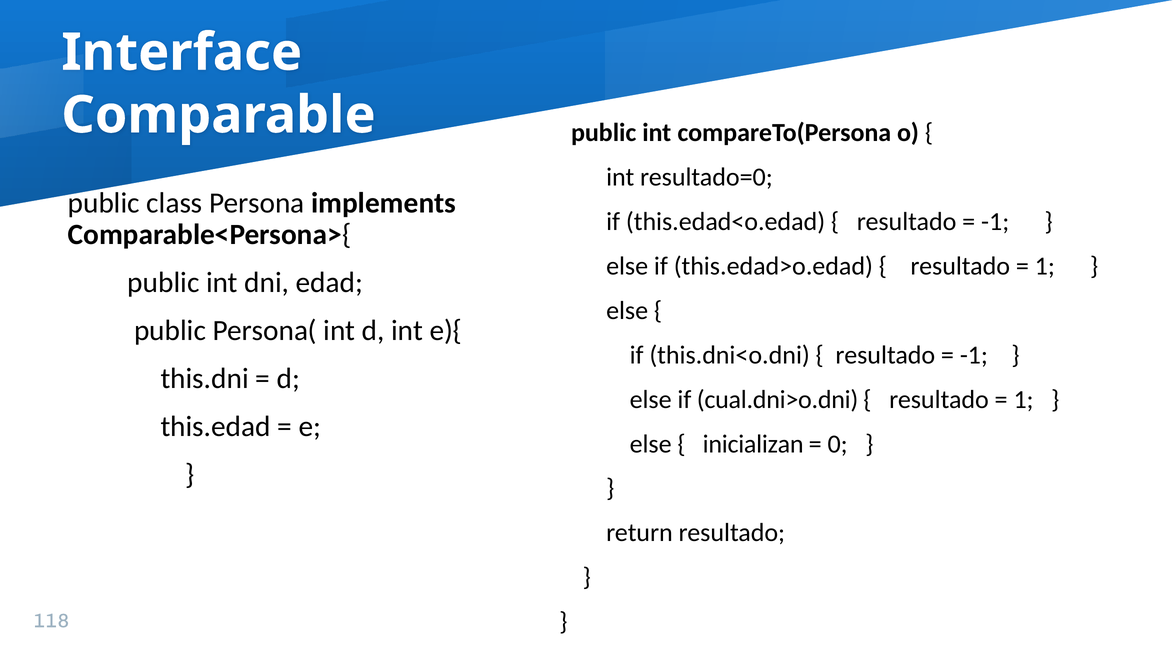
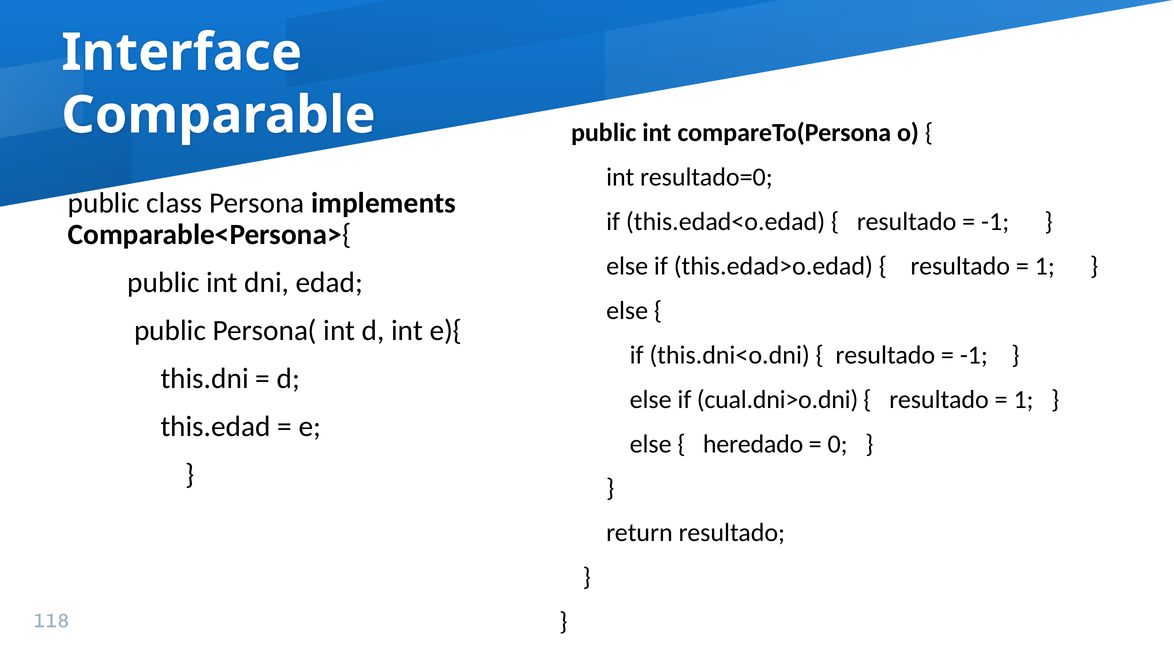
inicializan: inicializan -> heredado (753, 444)
